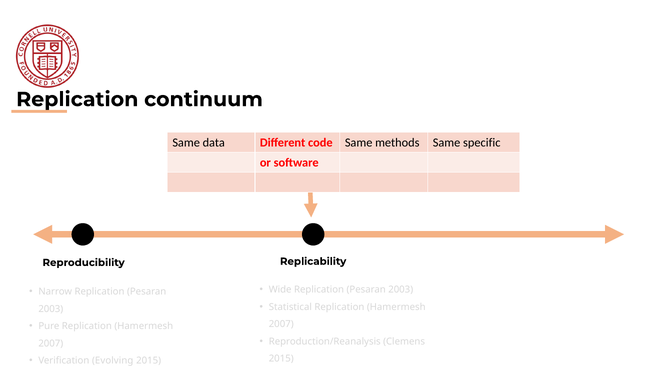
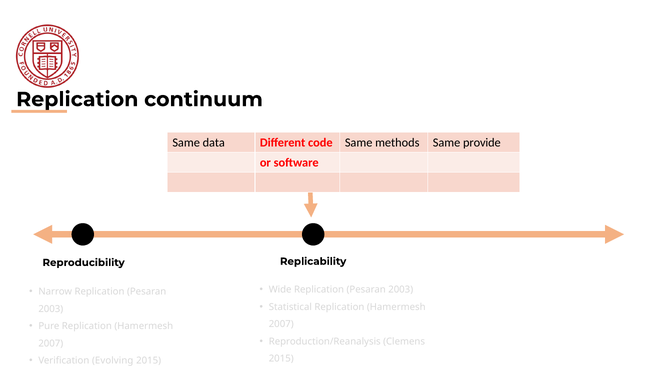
specific: specific -> provide (482, 143)
